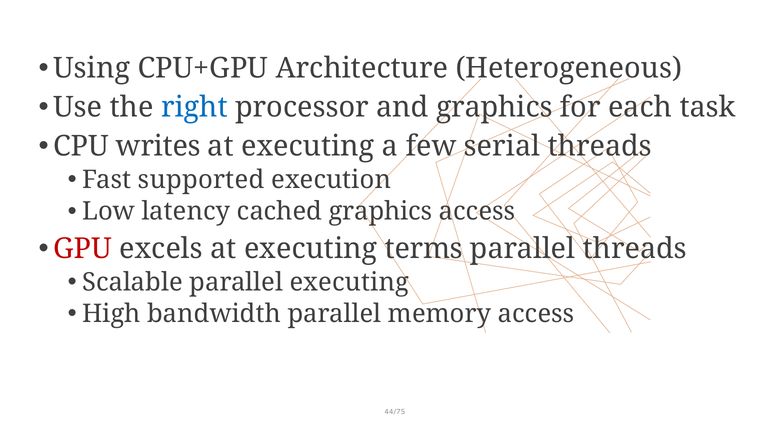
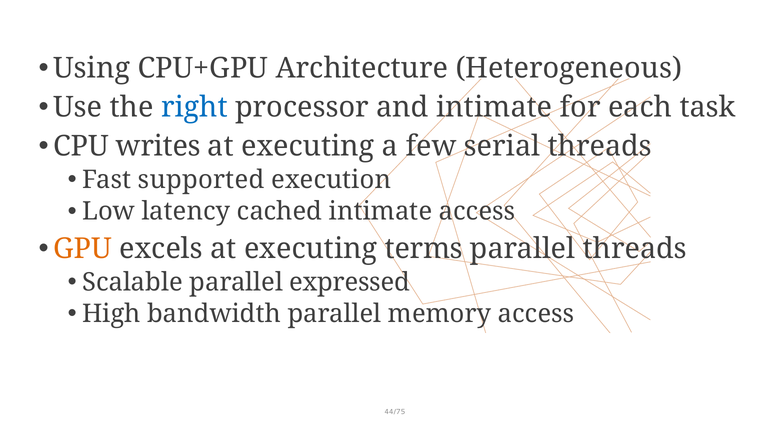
and graphics: graphics -> intimate (494, 107)
cached graphics: graphics -> intimate (381, 212)
GPU colour: red -> orange (83, 249)
parallel executing: executing -> expressed (350, 282)
